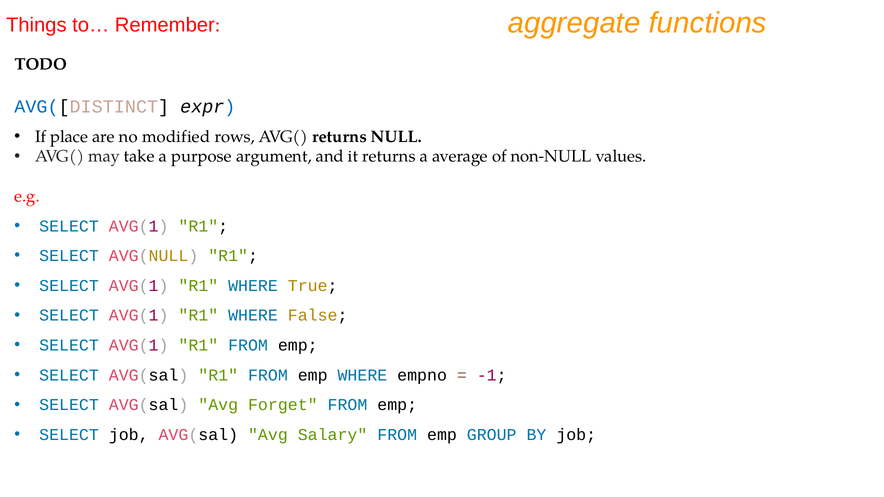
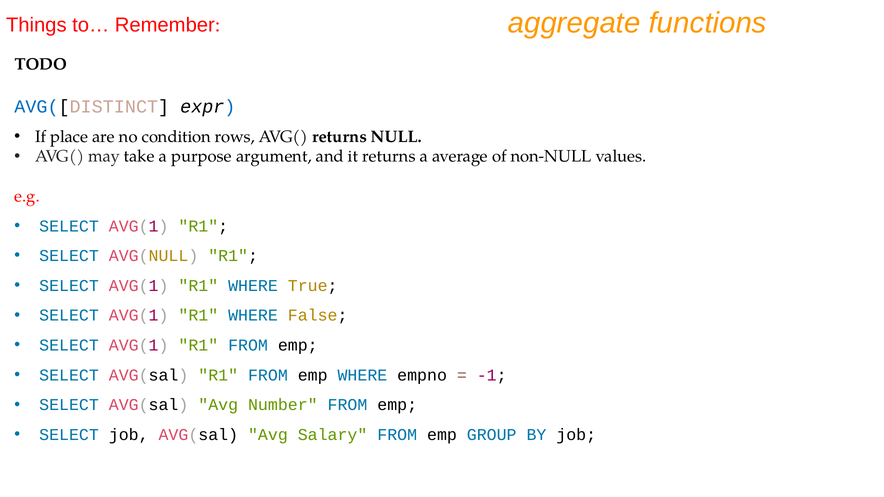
modified: modified -> condition (176, 137)
Forget: Forget -> Number (283, 405)
